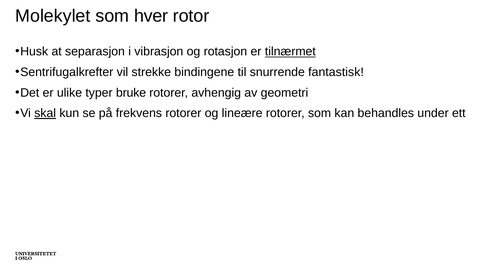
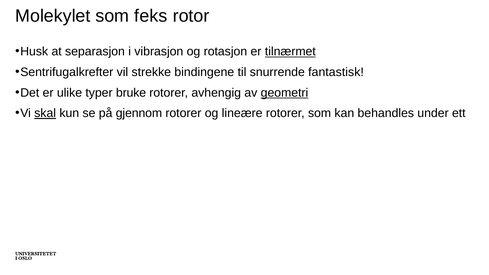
hver: hver -> feks (151, 16)
geometri underline: none -> present (284, 93)
frekvens: frekvens -> gjennom (139, 113)
